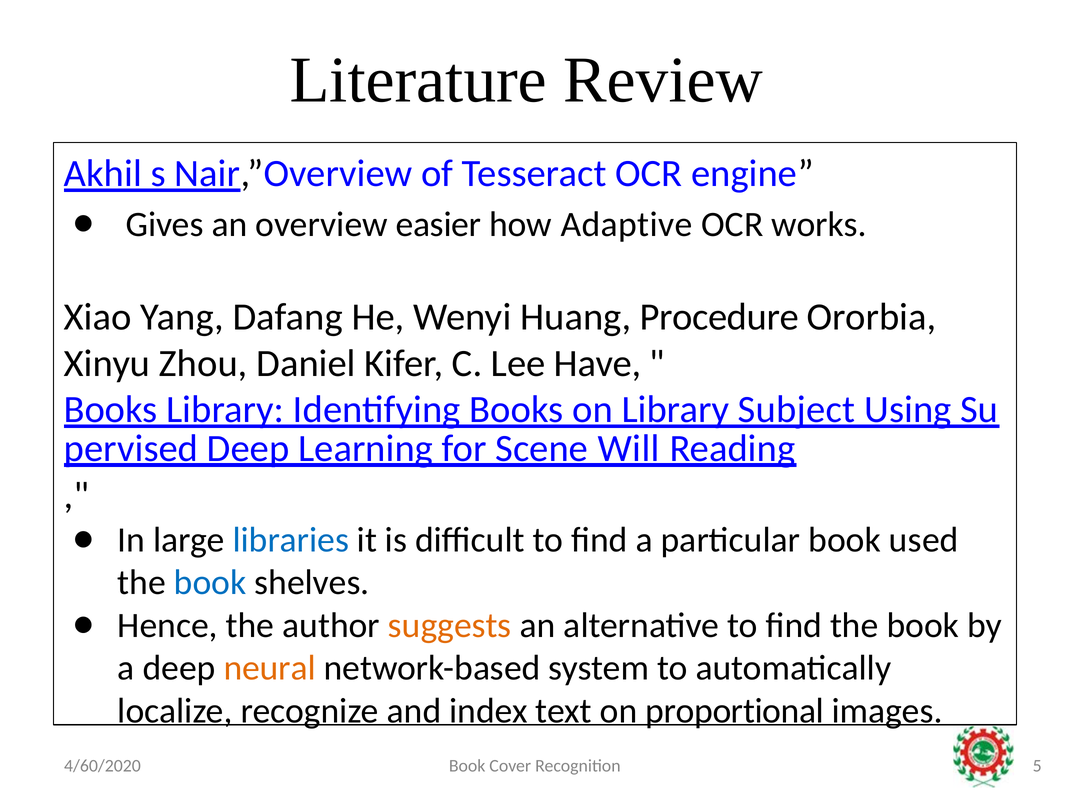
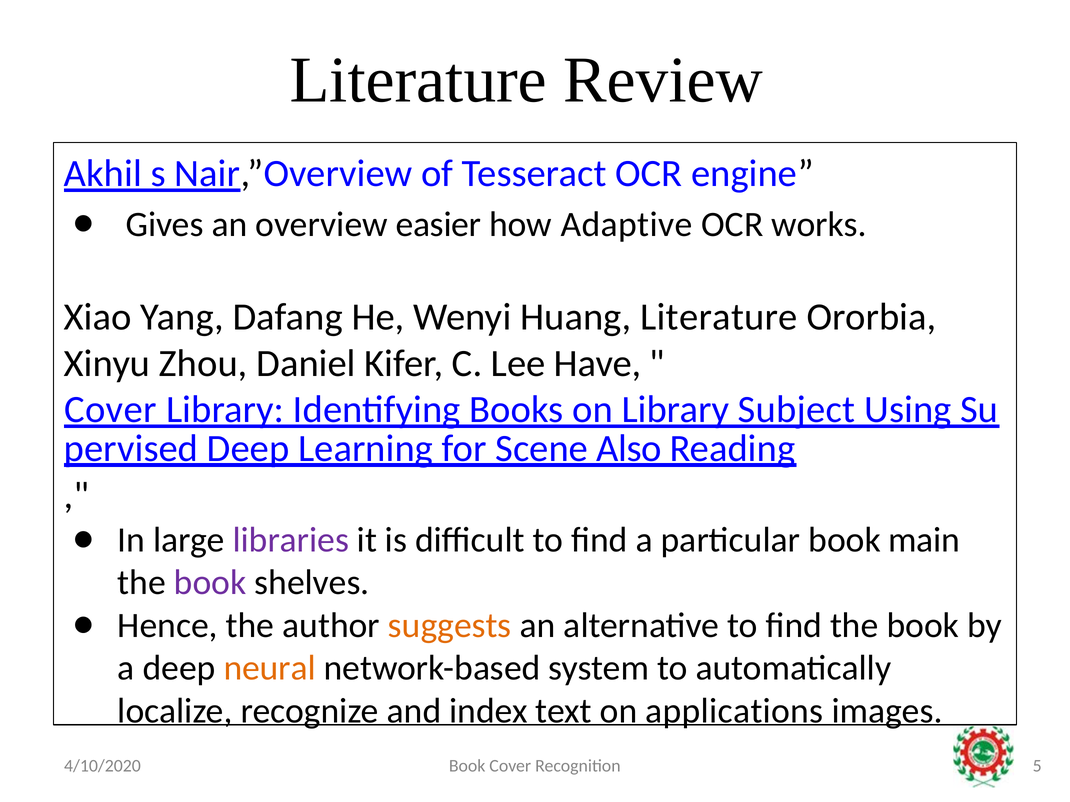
Huang Procedure: Procedure -> Literature (719, 317)
Books: Books -> Cover (110, 410)
Will: Will -> Also (629, 449)
libraries colour: blue -> purple (291, 540)
used: used -> main (924, 540)
book colour: blue -> purple (210, 583)
proportional: proportional -> applications (734, 711)
4/60/2020: 4/60/2020 -> 4/10/2020 (102, 766)
